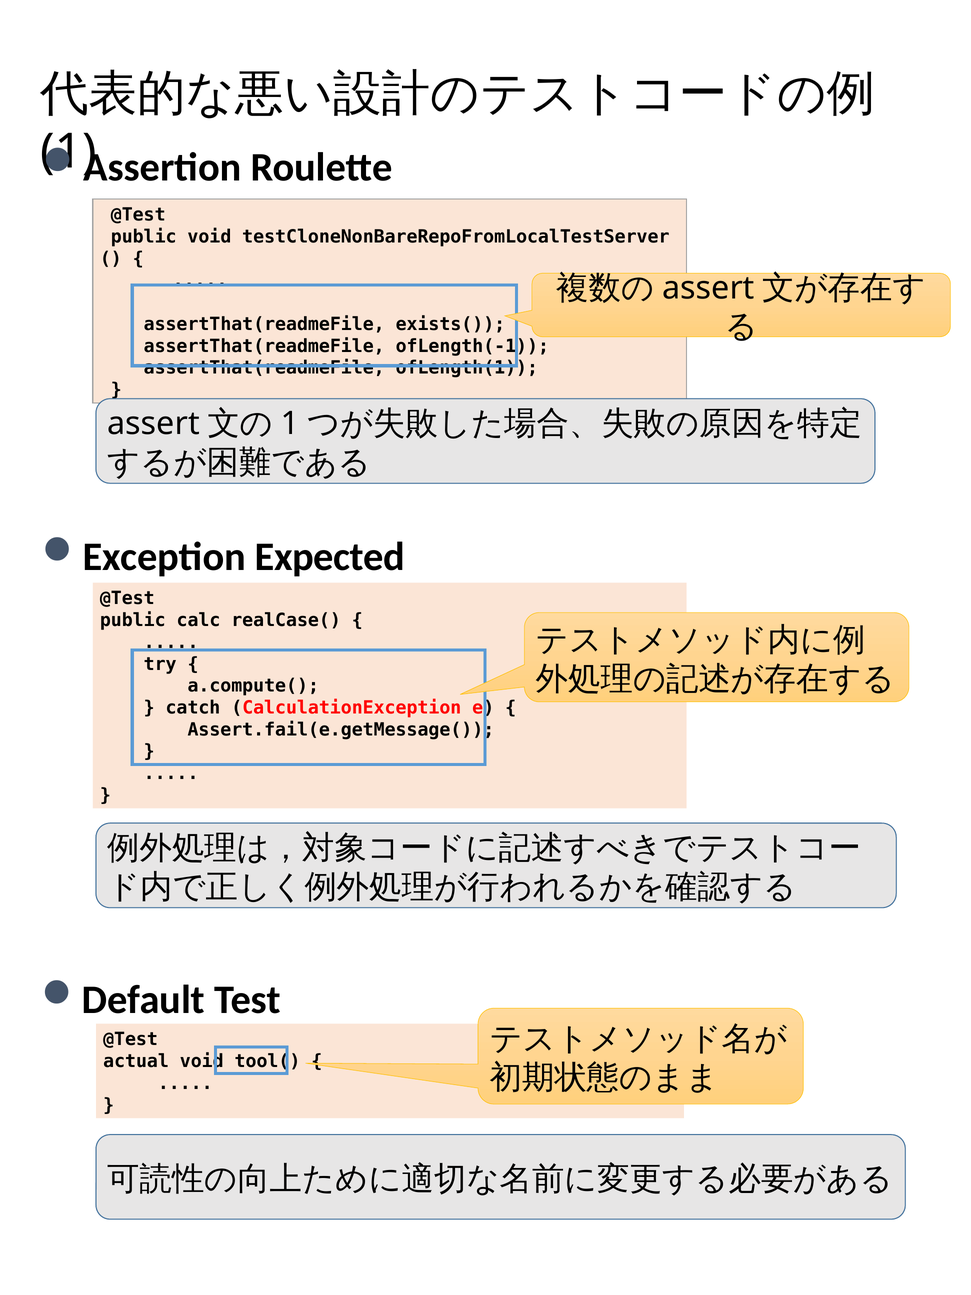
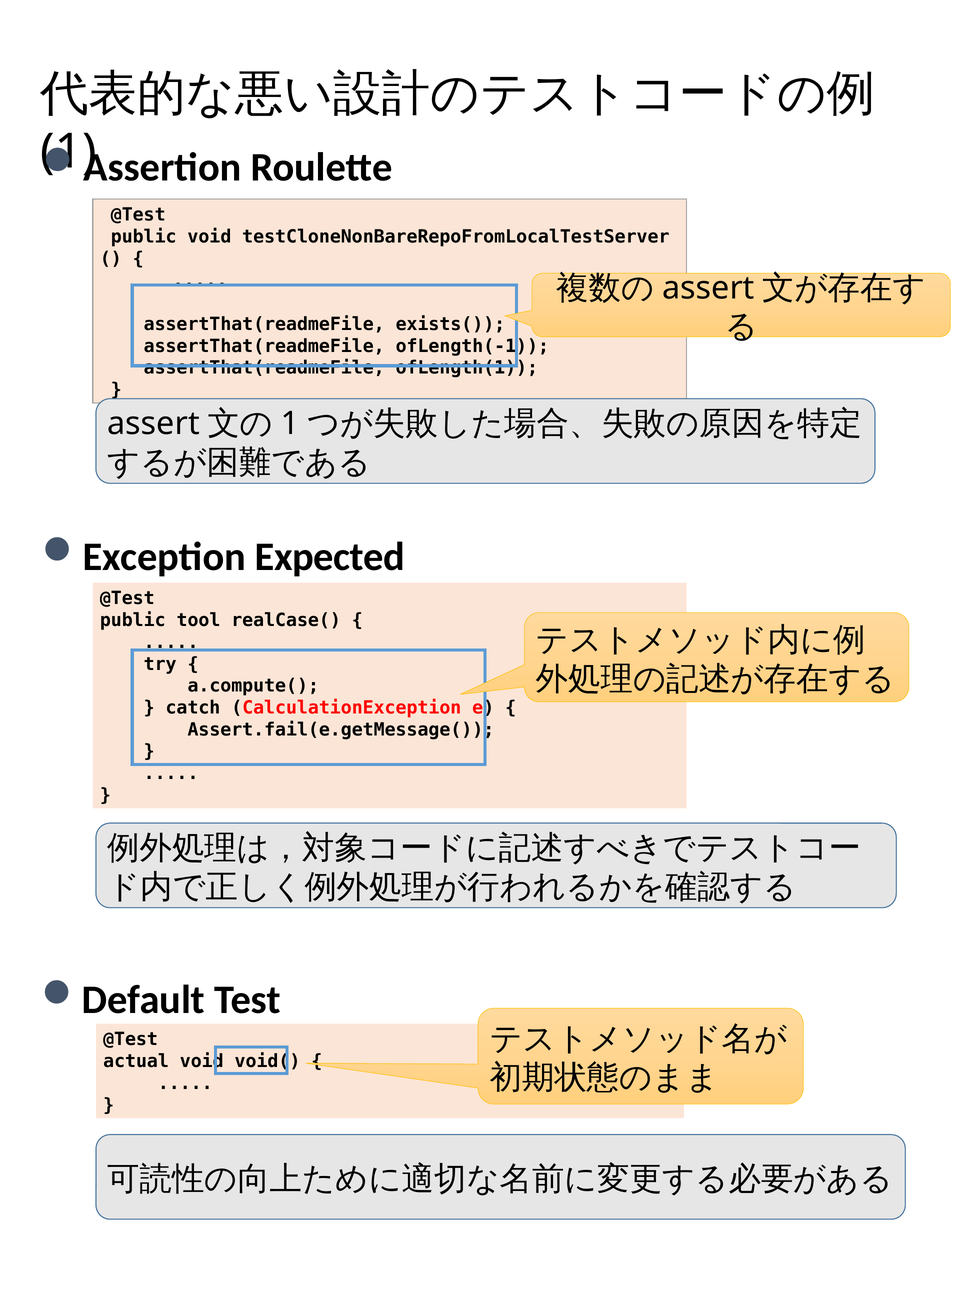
calc: calc -> tool (198, 620)
tool(: tool( -> void( (267, 1061)
